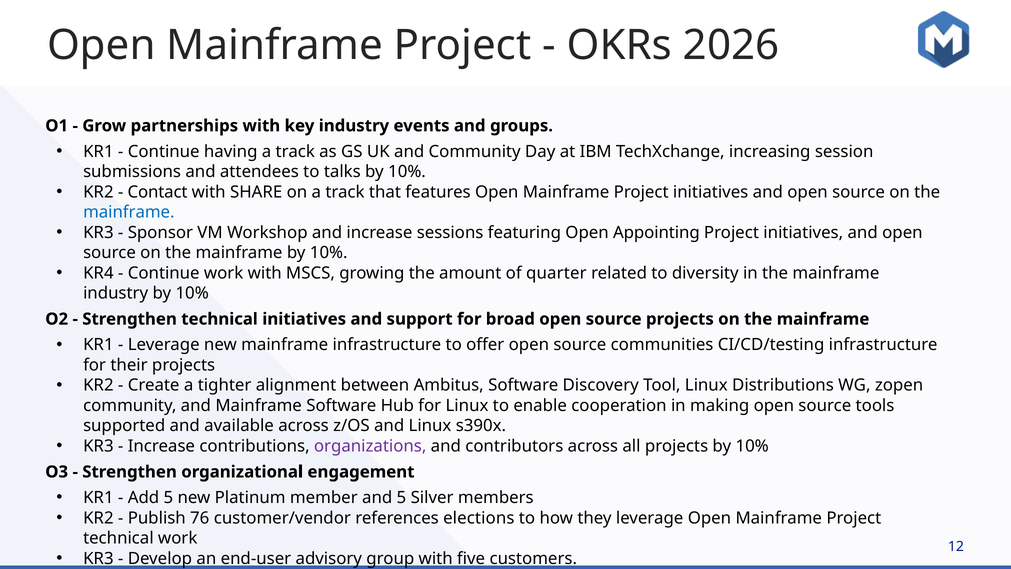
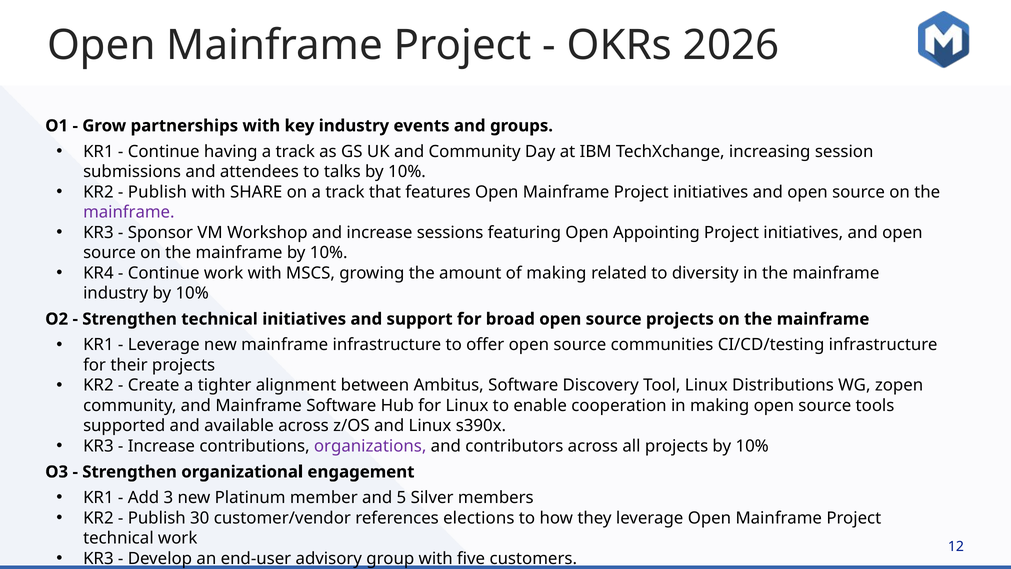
Contact: Contact -> Publish (157, 192)
mainframe colour: blue -> purple (129, 212)
of quarter: quarter -> making (556, 273)
Add 5: 5 -> 3 (168, 498)
76: 76 -> 30 (200, 518)
